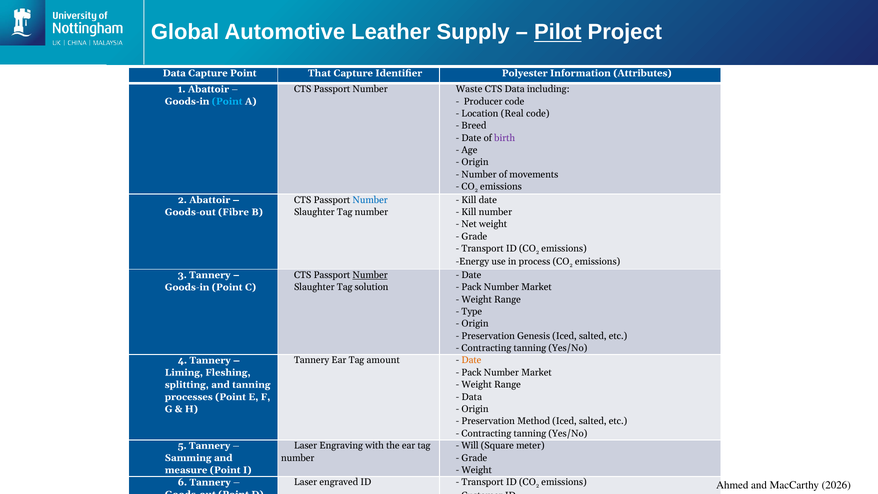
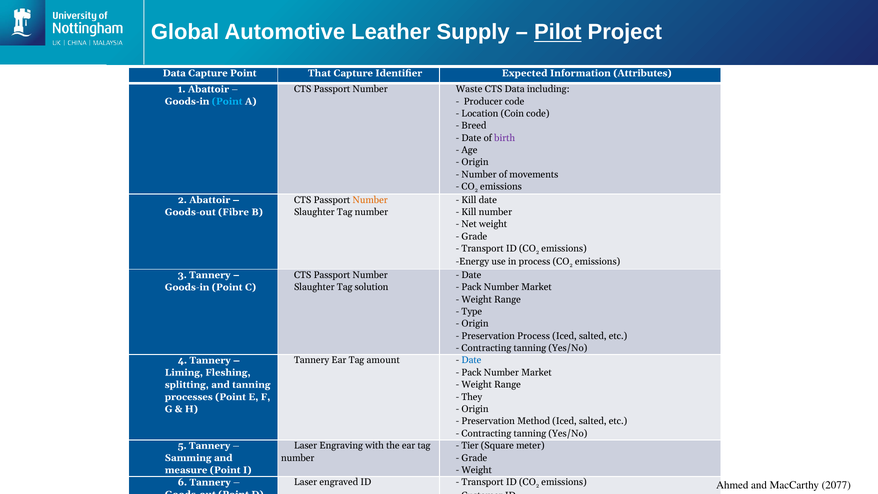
Polyester: Polyester -> Expected (525, 73)
Real: Real -> Coin (512, 113)
Number colour: blue -> orange (370, 200)
Number underline: present -> none (370, 275)
Preservation Genesis: Genesis -> Process (534, 336)
Date colour: orange -> blue (471, 360)
Data: Data -> They (472, 397)
Will: Will -> Tier (470, 446)
2026: 2026 -> 2077 (836, 485)
